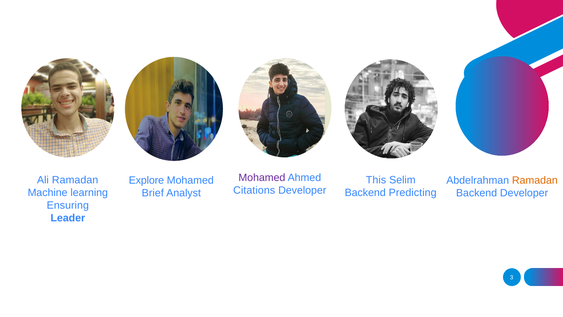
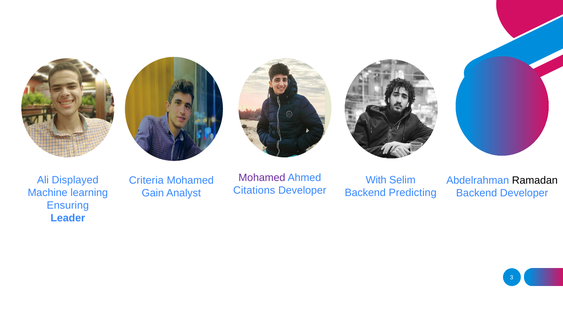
Ali Ramadan: Ramadan -> Displayed (75, 180)
This: This -> With (376, 180)
Explore: Explore -> Criteria (146, 180)
Ramadan colour: orange -> black (535, 180)
Brief: Brief -> Gain (153, 193)
